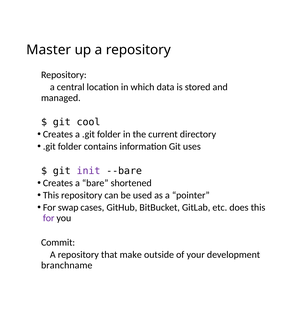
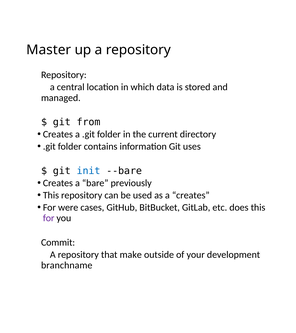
cool: cool -> from (88, 122)
init colour: purple -> blue (88, 171)
shortened: shortened -> previously (131, 183)
a pointer: pointer -> creates (191, 195)
swap: swap -> were (68, 207)
